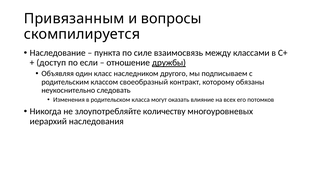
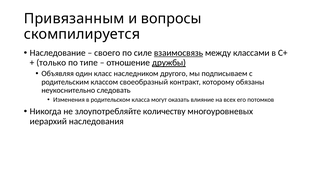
пункта: пункта -> своего (107, 53)
взаимосвязь underline: none -> present (178, 53)
доступ: доступ -> только (51, 63)
если: если -> типе (89, 63)
